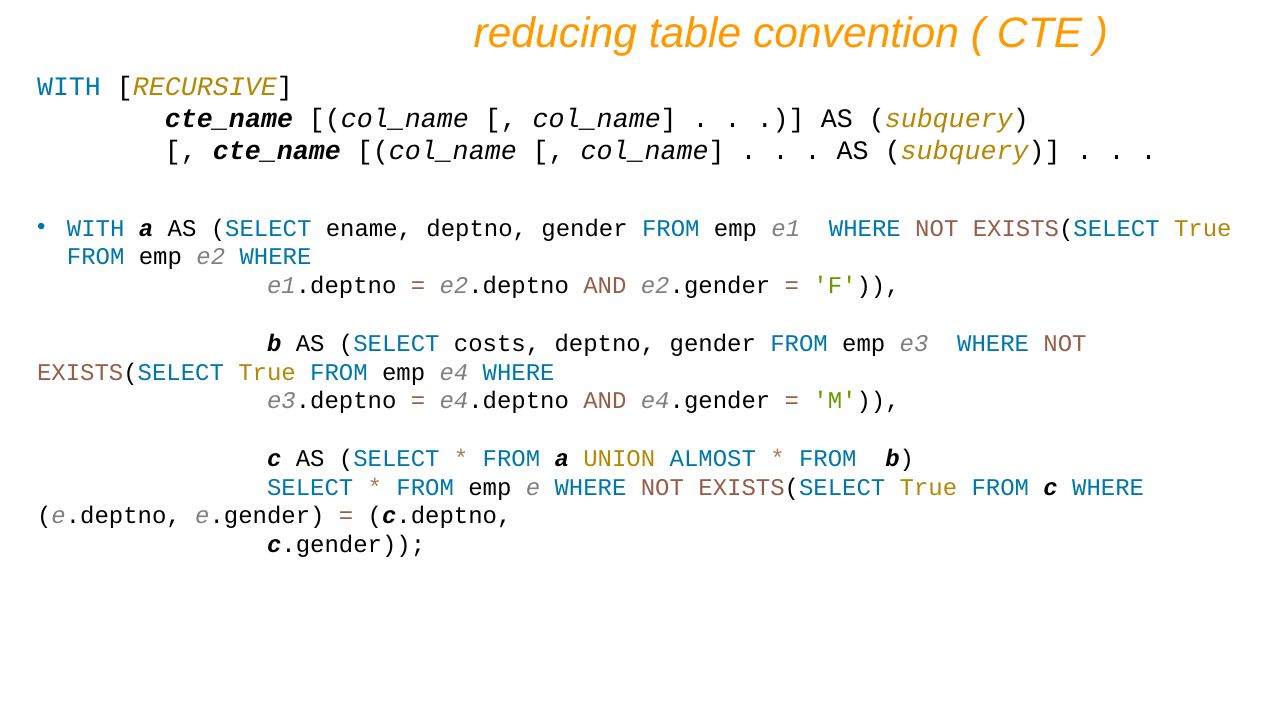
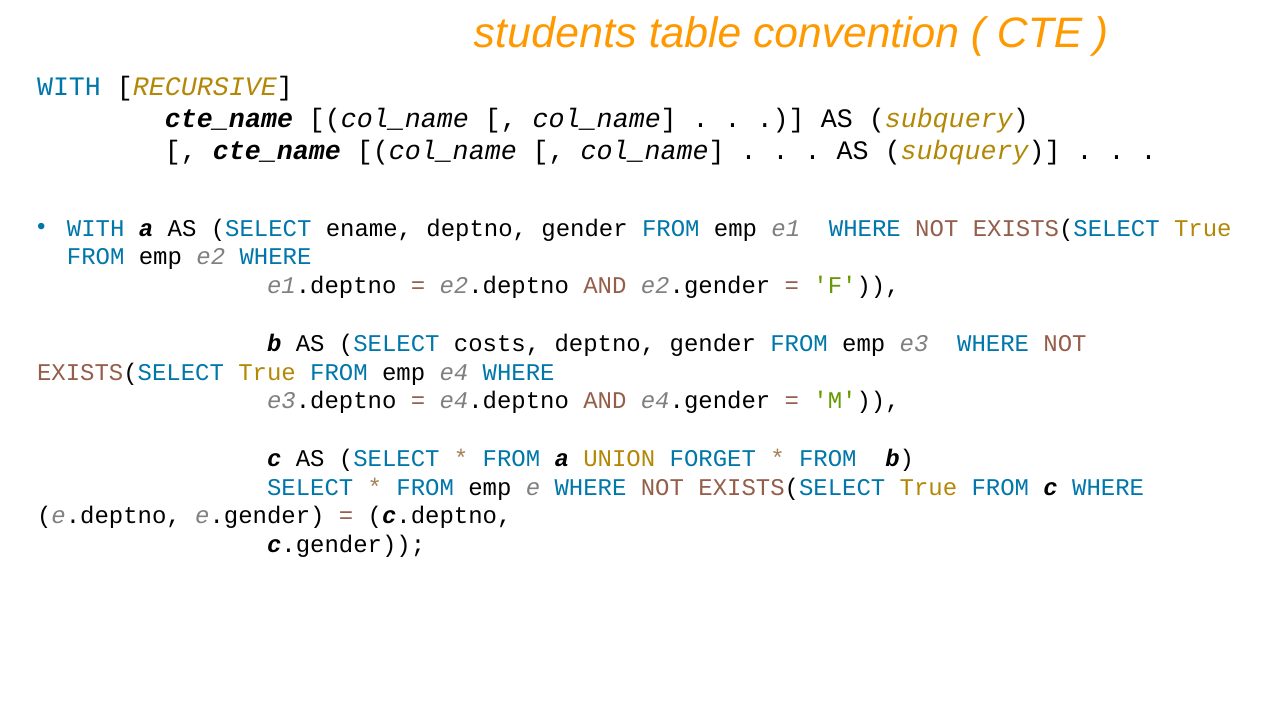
reducing: reducing -> students (555, 33)
ALMOST: ALMOST -> FORGET (713, 458)
